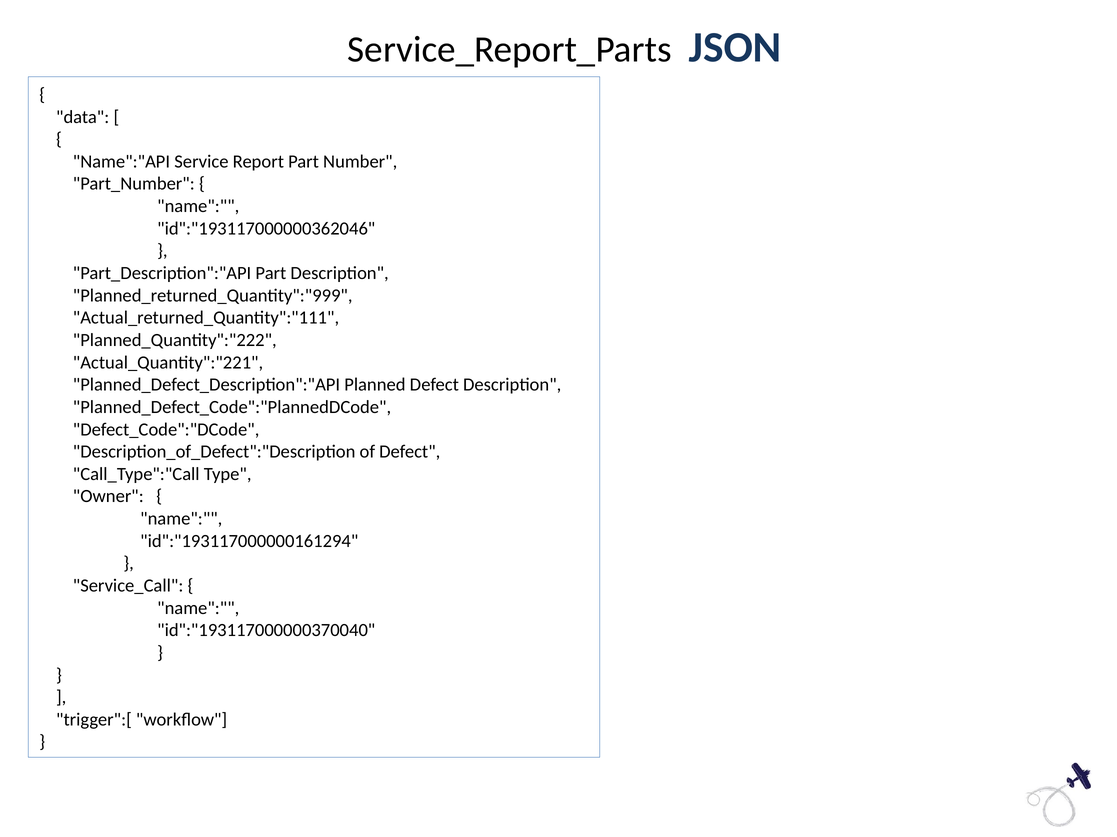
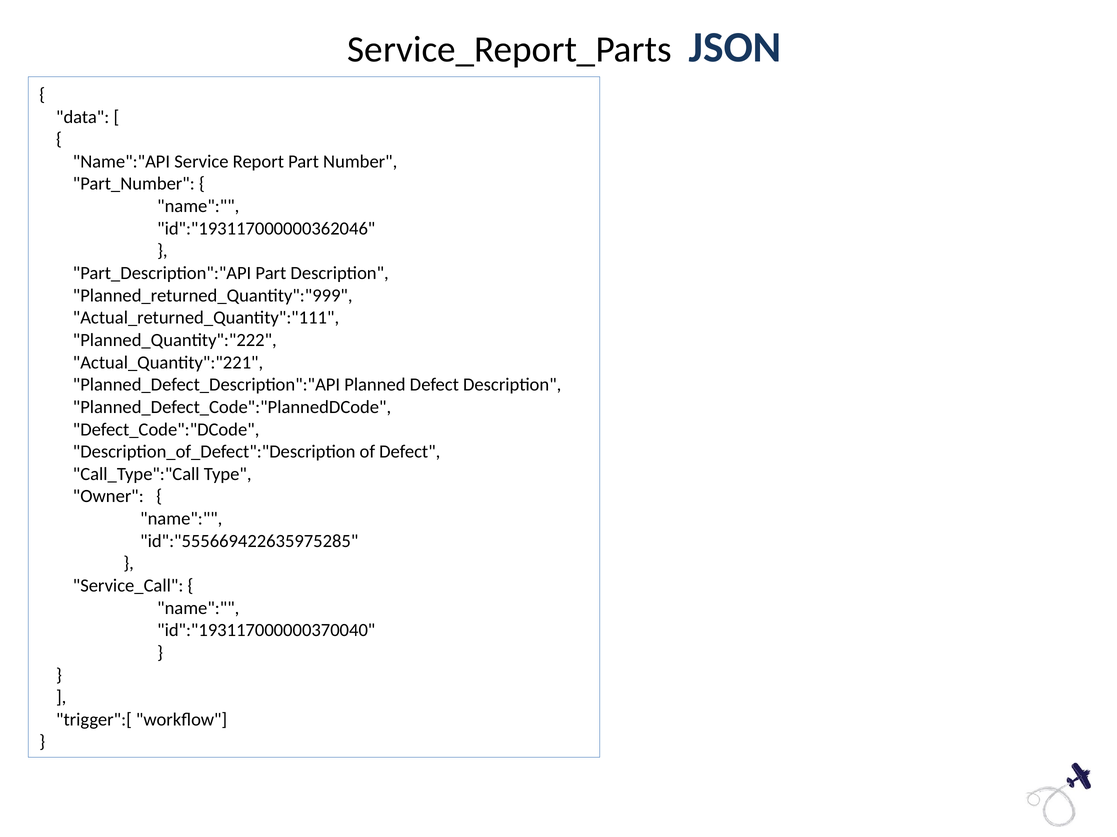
id":"193117000000161294: id":"193117000000161294 -> id":"555669422635975285 (249, 541)
